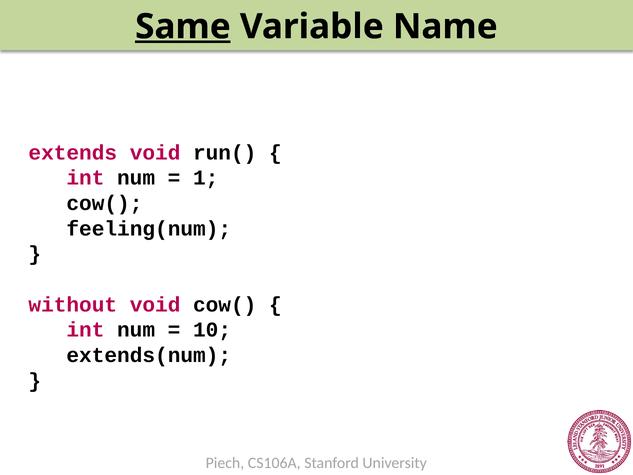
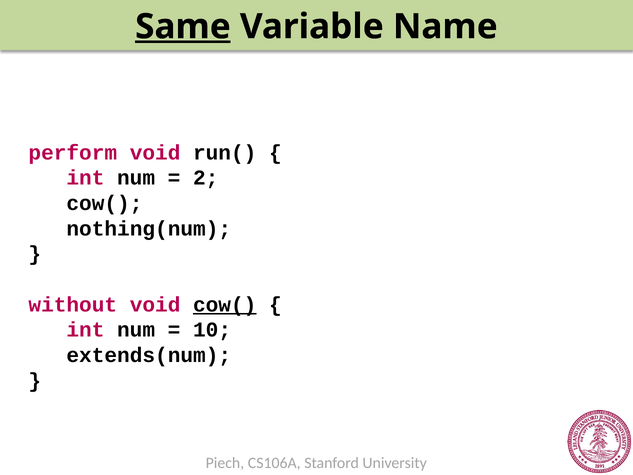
extends: extends -> perform (73, 153)
1: 1 -> 2 (206, 178)
feeling(num: feeling(num -> nothing(num (149, 229)
cow( underline: none -> present (225, 305)
